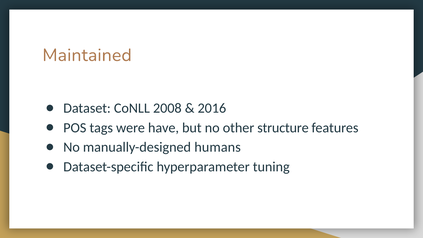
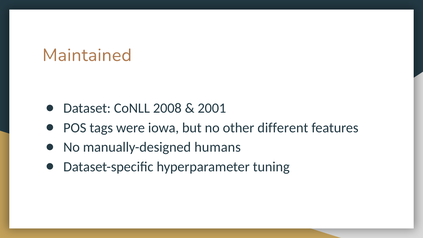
2016: 2016 -> 2001 (212, 108)
have: have -> iowa (164, 128)
structure: structure -> different (283, 128)
